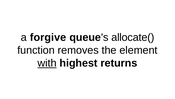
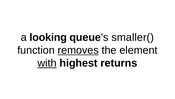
forgive: forgive -> looking (48, 37)
allocate(: allocate( -> smaller( (133, 37)
removes underline: none -> present (78, 50)
